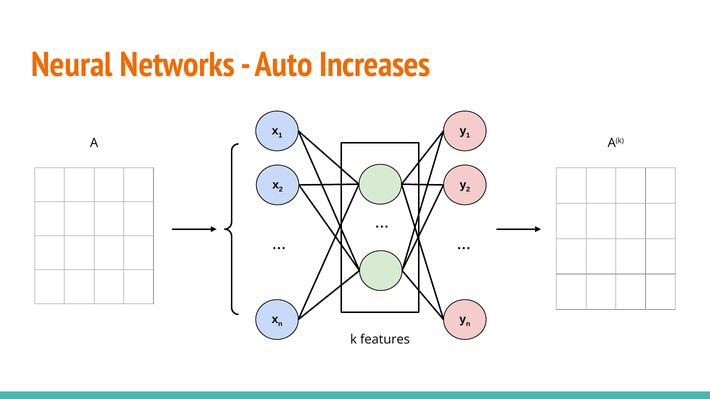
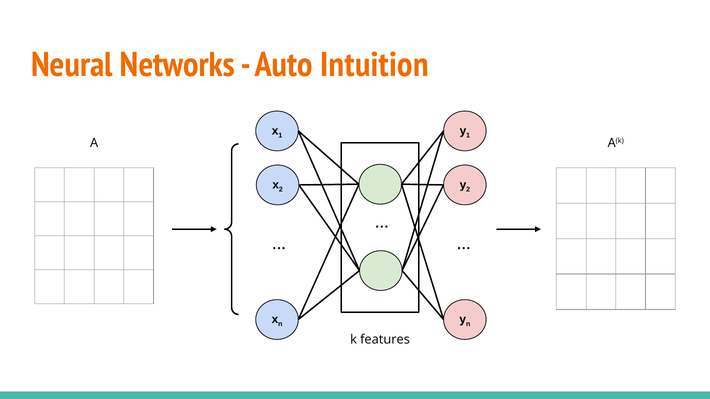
Increases: Increases -> Intuition (374, 65)
